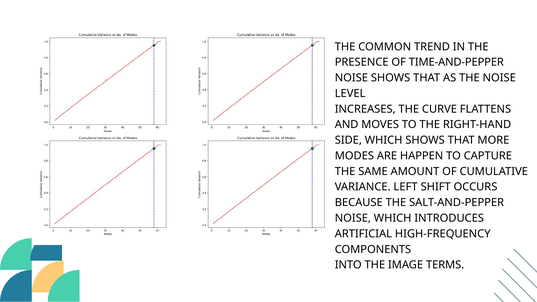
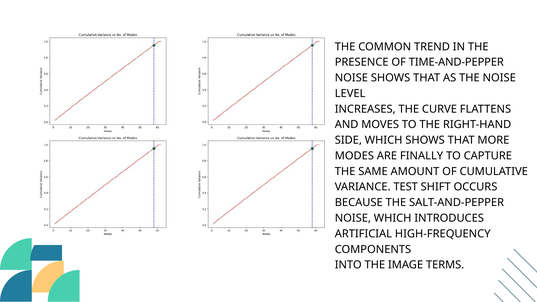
HAPPEN: HAPPEN -> FINALLY (422, 156)
LEFT: LEFT -> TEST (406, 187)
